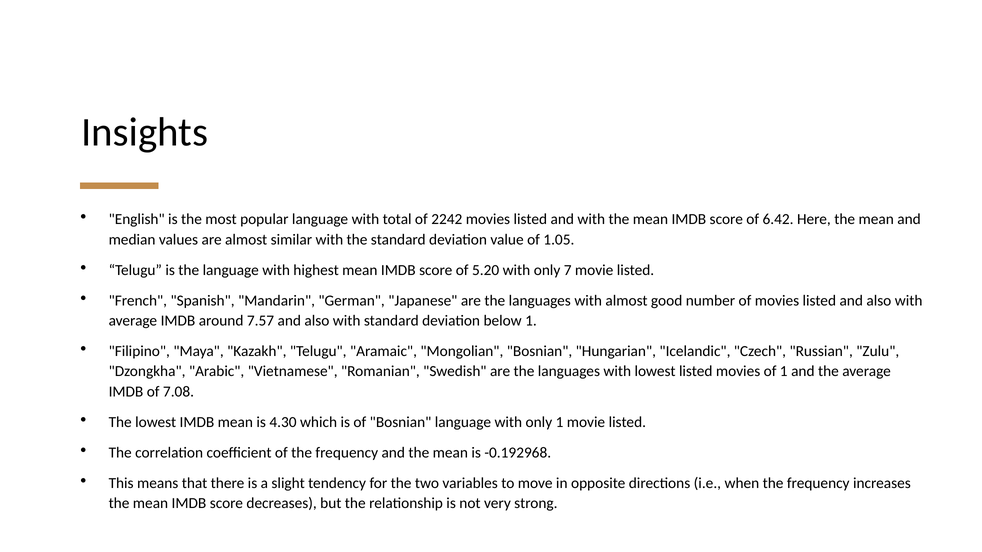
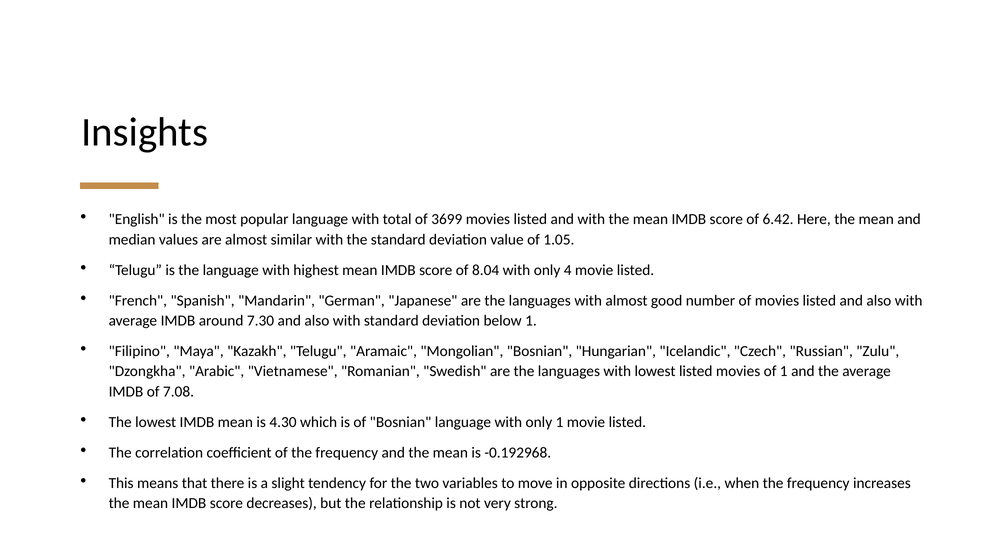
2242: 2242 -> 3699 (447, 220)
5.20: 5.20 -> 8.04 (486, 270)
7: 7 -> 4 (568, 270)
7.57: 7.57 -> 7.30 (260, 321)
